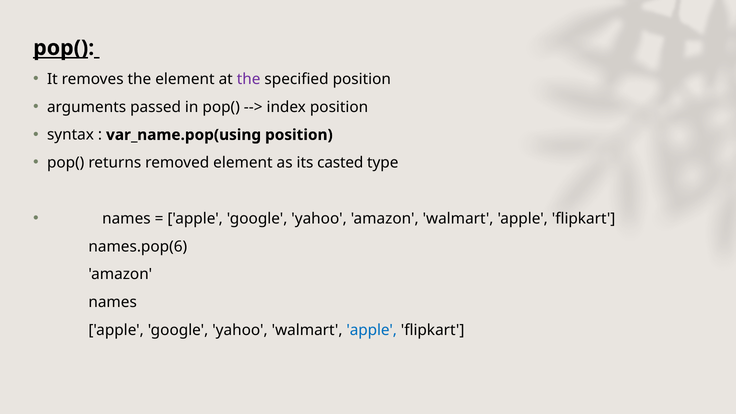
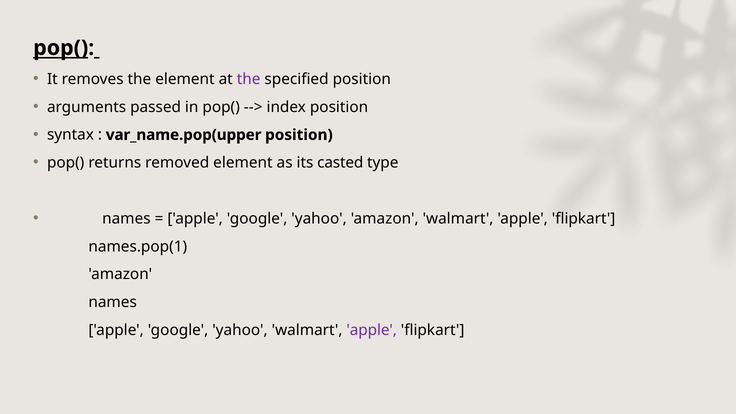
var_name.pop(using: var_name.pop(using -> var_name.pop(upper (184, 135)
names.pop(6: names.pop(6 -> names.pop(1 (138, 246)
apple colour: blue -> purple (372, 330)
